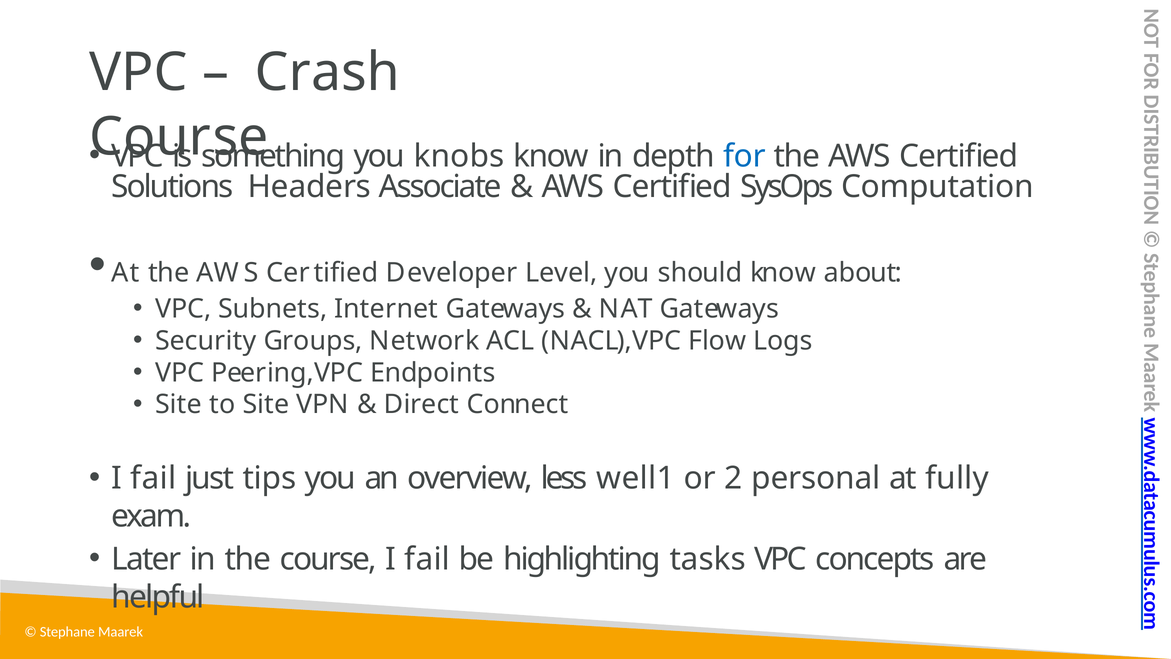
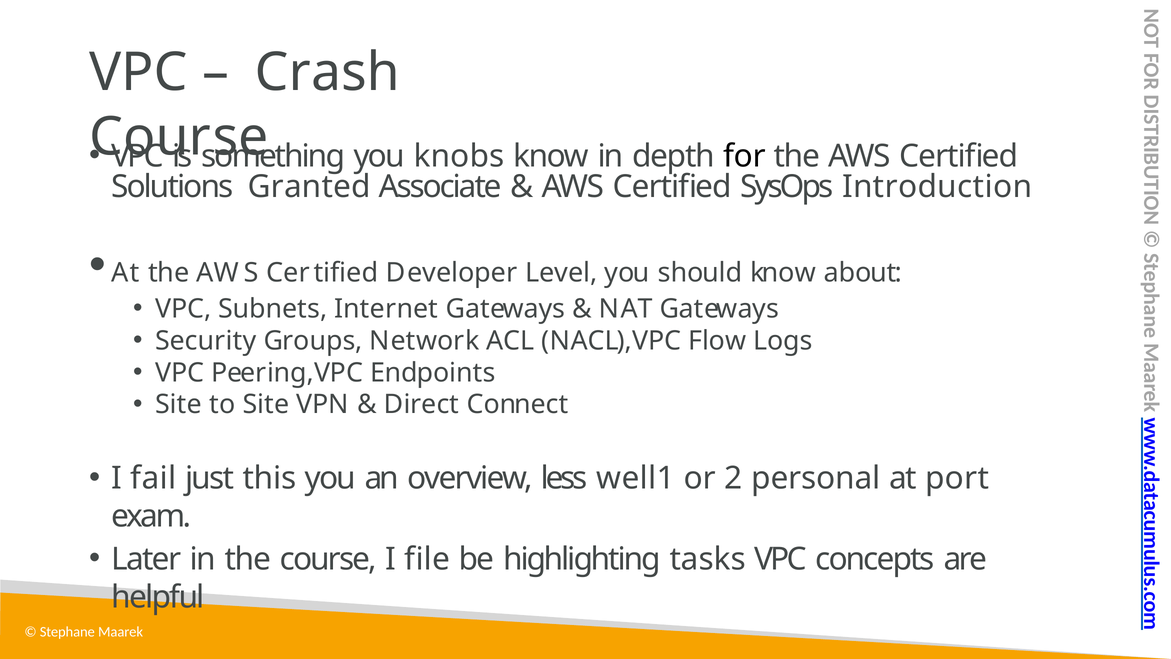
for colour: blue -> black (744, 156)
Headers: Headers -> Granted (309, 187)
Computation: Computation -> Introduction (937, 187)
tips: tips -> this (269, 478)
fully: fully -> port (957, 478)
course I fail: fail -> file (427, 559)
